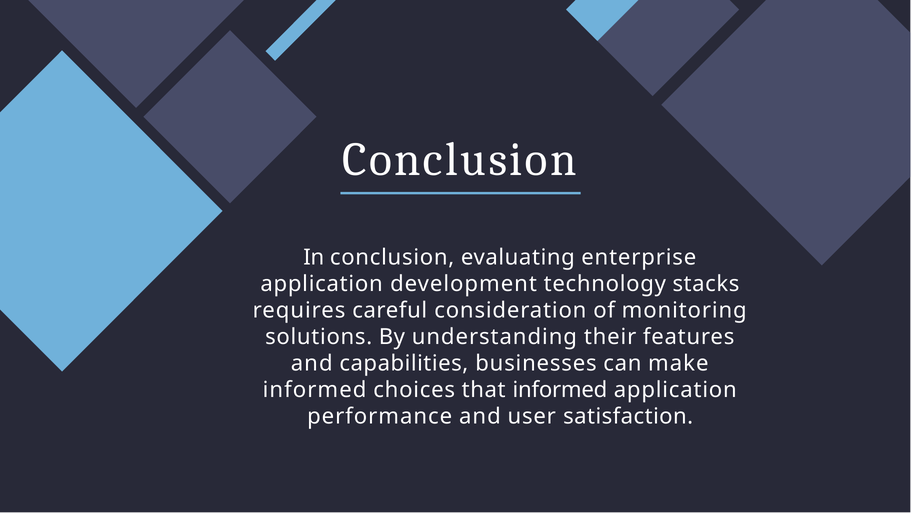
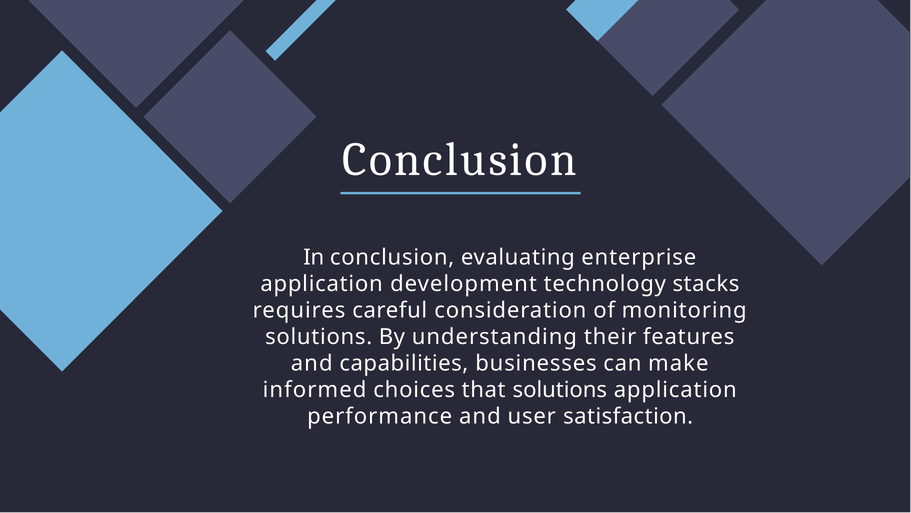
that informed: informed -> solutions (560, 390)
